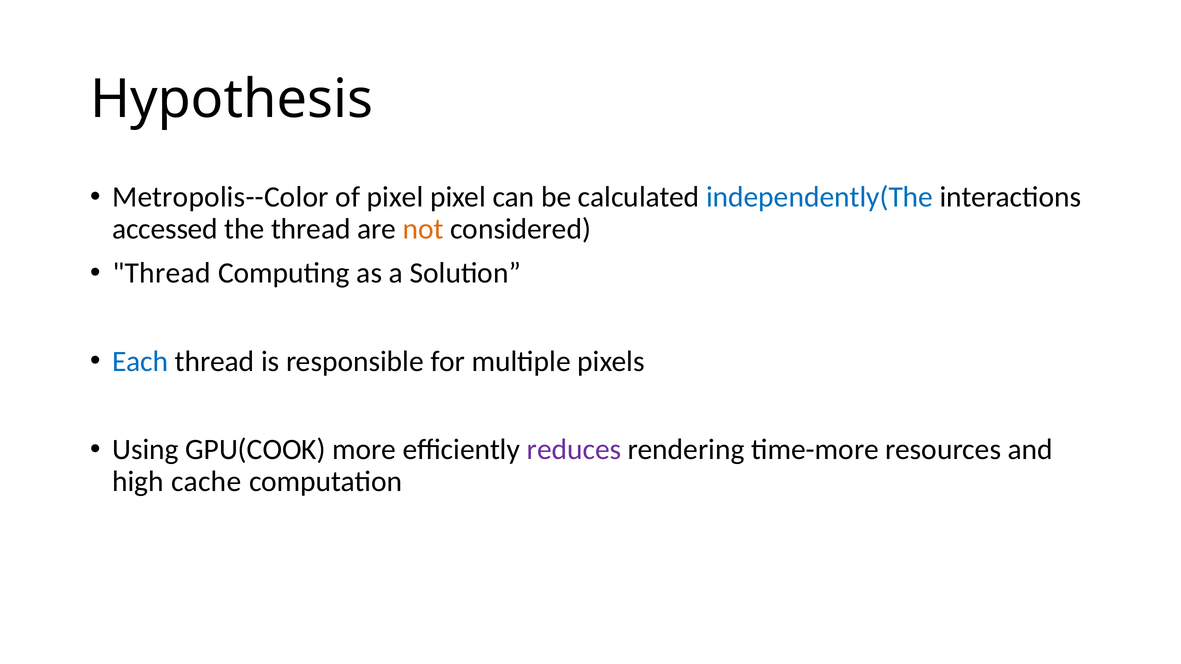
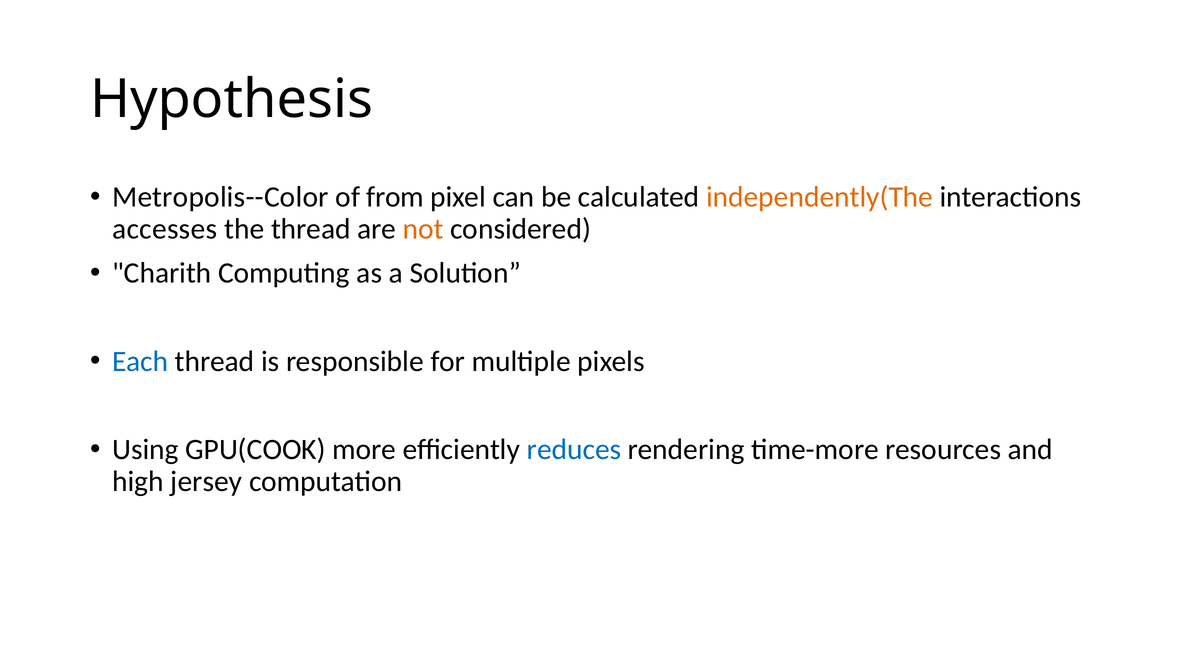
of pixel: pixel -> from (395, 197)
independently(The colour: blue -> orange (820, 197)
accessed: accessed -> accesses (165, 229)
Thread: Thread -> Charith (162, 273)
reduces colour: purple -> blue (574, 450)
cache: cache -> jersey (206, 482)
